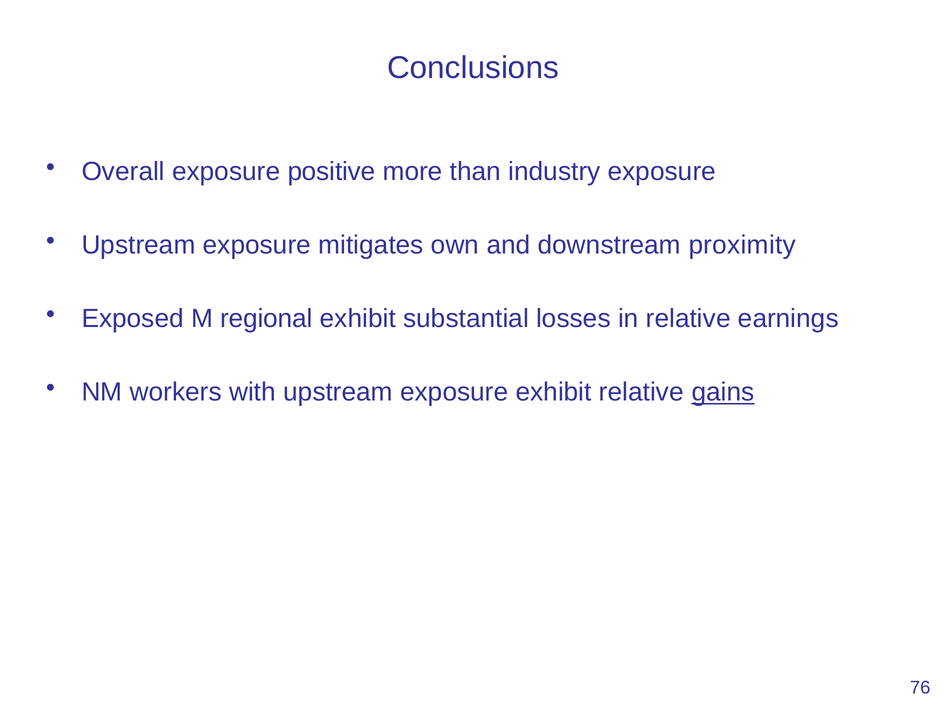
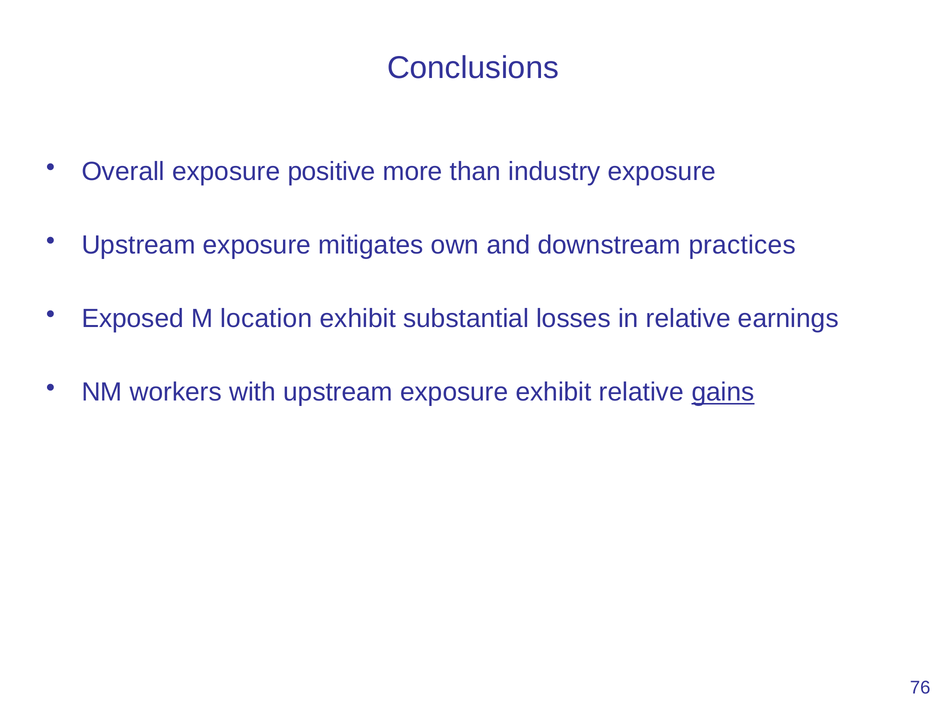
proximity: proximity -> practices (742, 245)
regional: regional -> location (266, 319)
